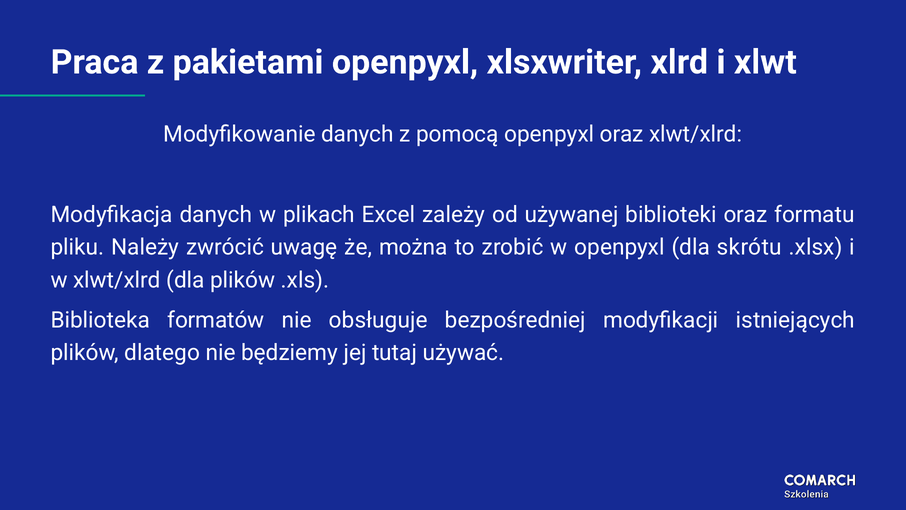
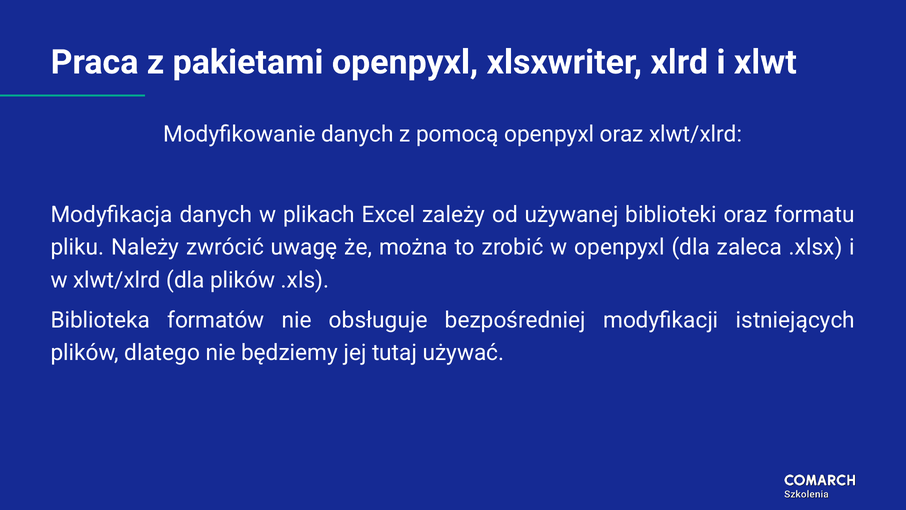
skrótu: skrótu -> zaleca (749, 247)
